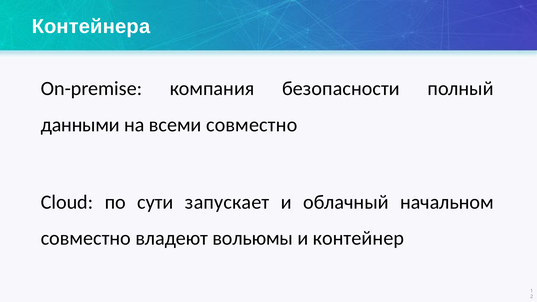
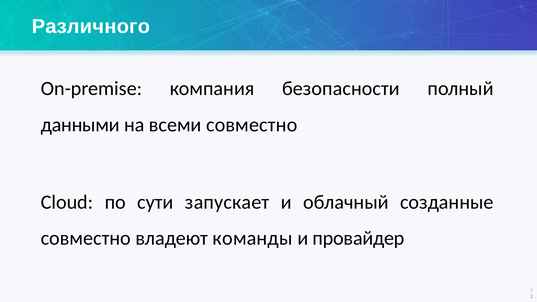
Контейнера: Контейнера -> Различного (91, 27)
начальном: начальном -> созданные (447, 202)
вольюмы: вольюмы -> команды (253, 238)
контейнер: контейнер -> провайдер (359, 238)
